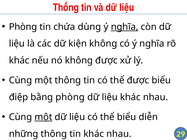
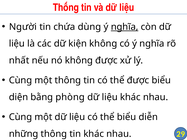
Phòng: Phòng -> Người (23, 27)
khác: khác -> nhất (19, 60)
điệp: điệp -> diện (18, 97)
một underline: present -> none (43, 117)
